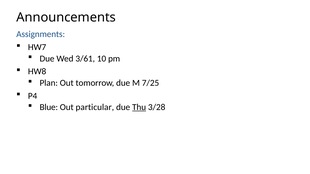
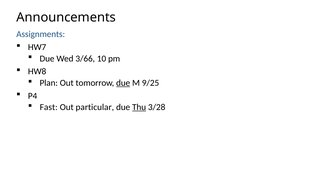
3/61: 3/61 -> 3/66 (85, 59)
due underline: none -> present (123, 83)
7/25: 7/25 -> 9/25 (151, 83)
Blue: Blue -> Fast (49, 107)
